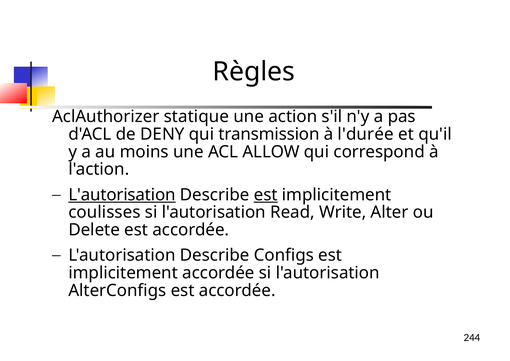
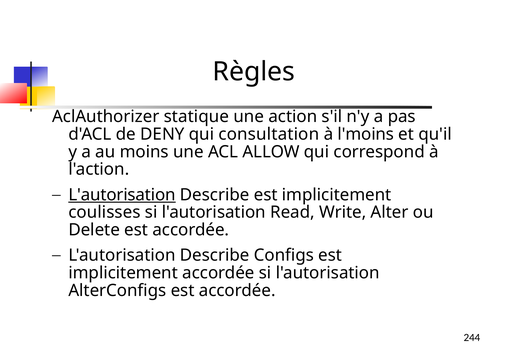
transmission: transmission -> consultation (269, 134)
l'durée: l'durée -> l'moins (366, 134)
est underline: present -> none (266, 195)
